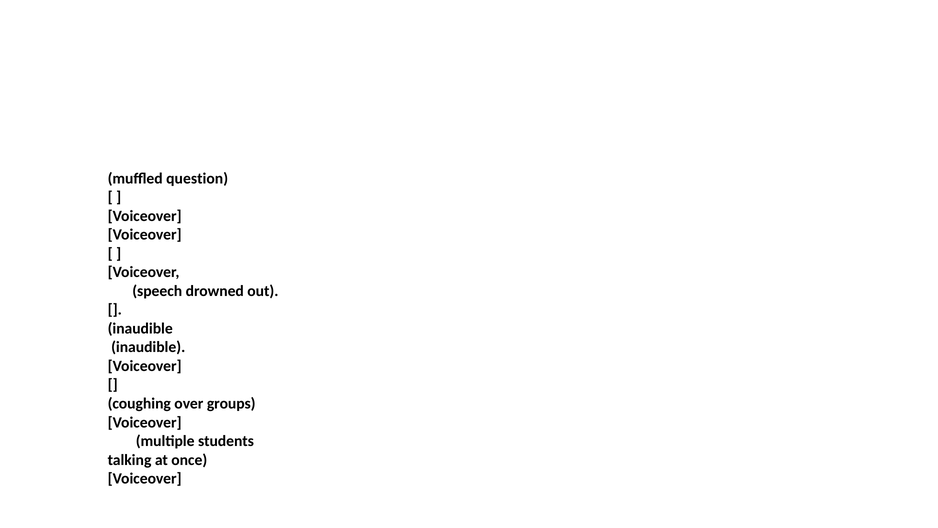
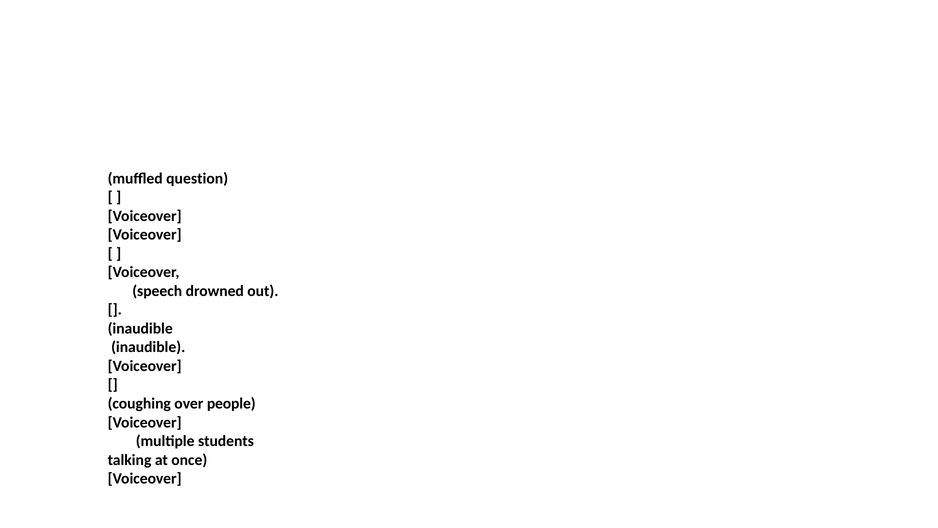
groups: groups -> people (231, 403)
